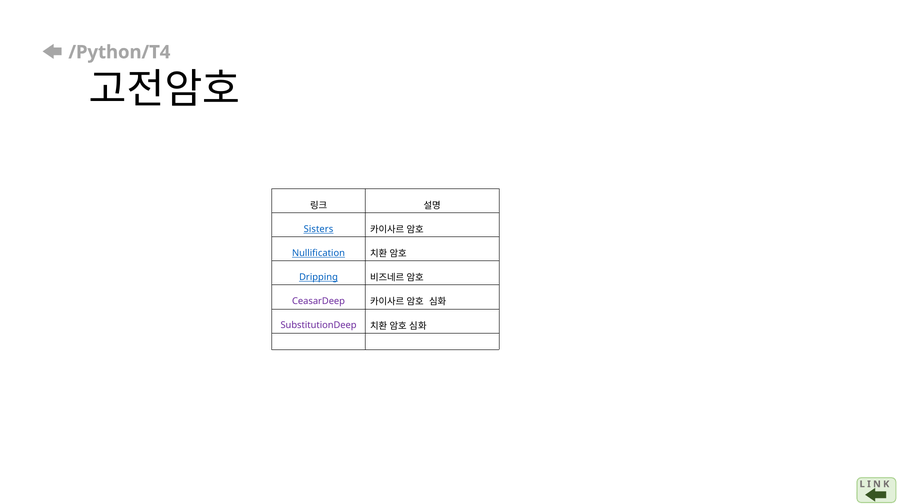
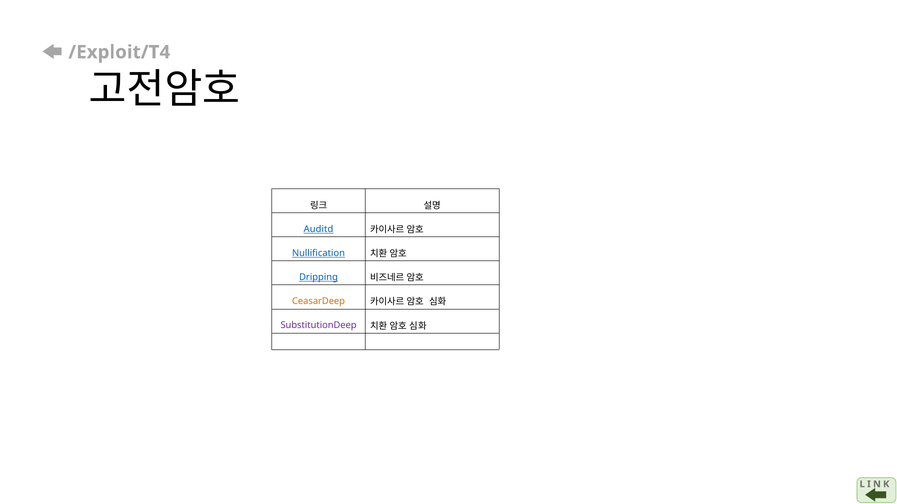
/Python/T4: /Python/T4 -> /Exploit/T4 (119, 52)
Sisters: Sisters -> Auditd (319, 229)
CeasarDeep colour: purple -> orange (319, 302)
